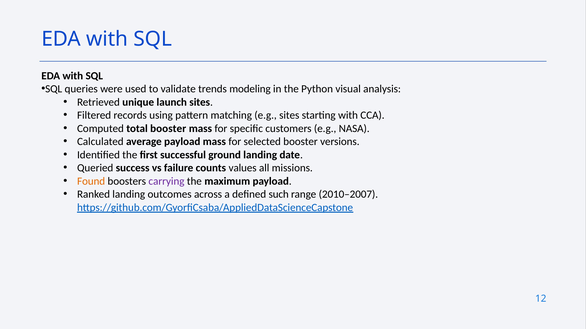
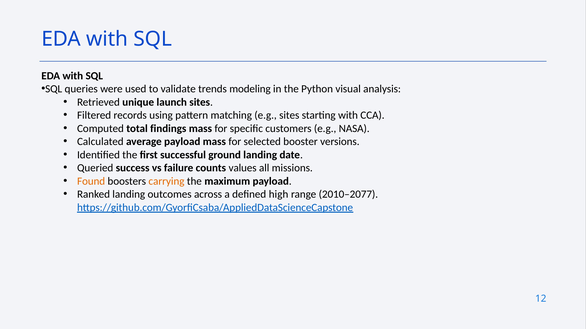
total booster: booster -> findings (168, 129)
carrying colour: purple -> orange (166, 181)
such: such -> high (279, 195)
2010–2007: 2010–2007 -> 2010–2077 (348, 195)
